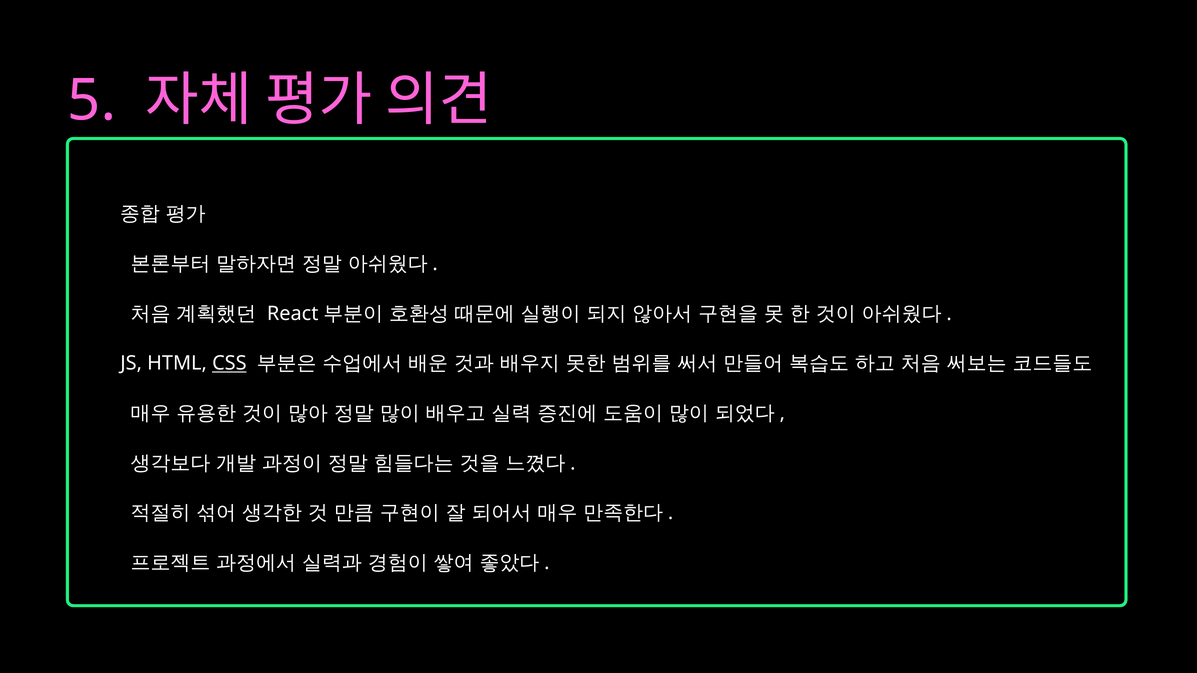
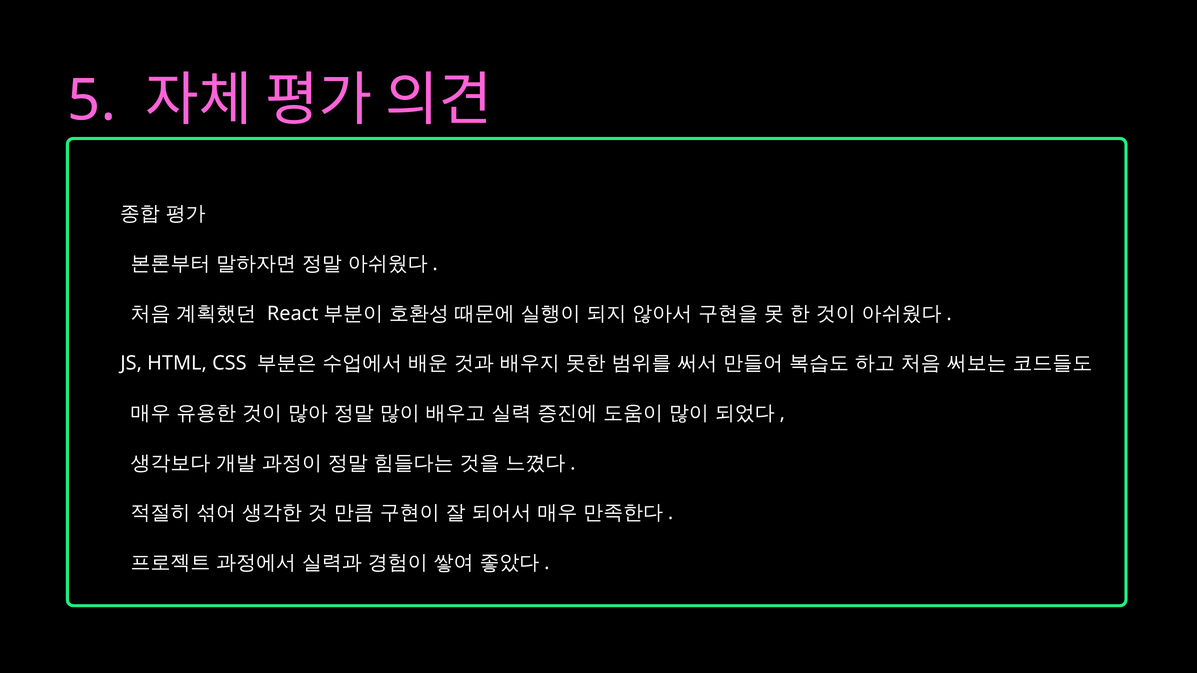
CSS underline: present -> none (229, 363)
